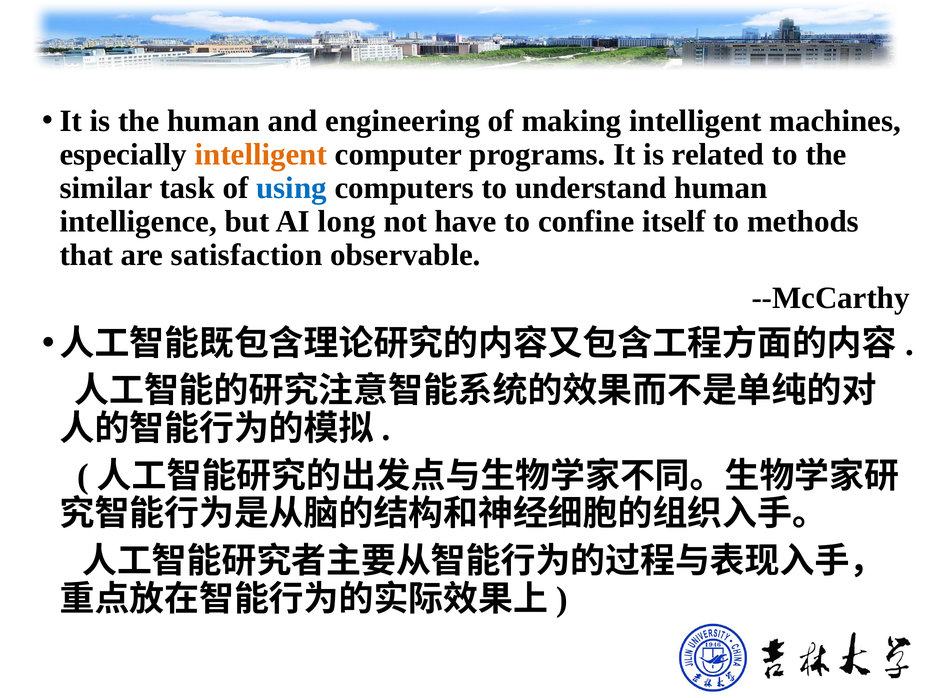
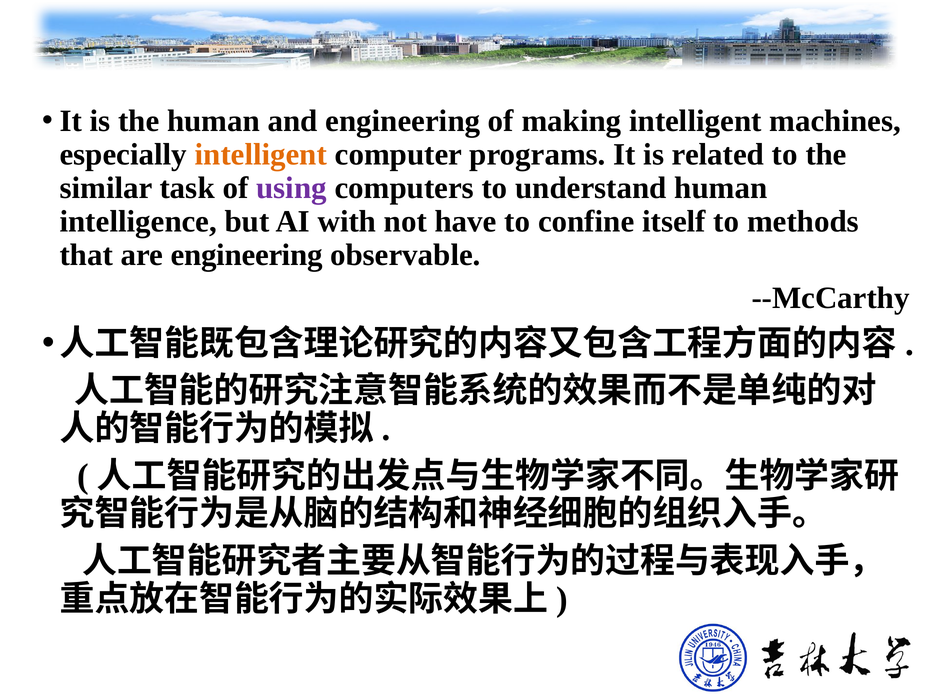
using colour: blue -> purple (291, 188)
long: long -> with (347, 221)
are satisfaction: satisfaction -> engineering (247, 255)
